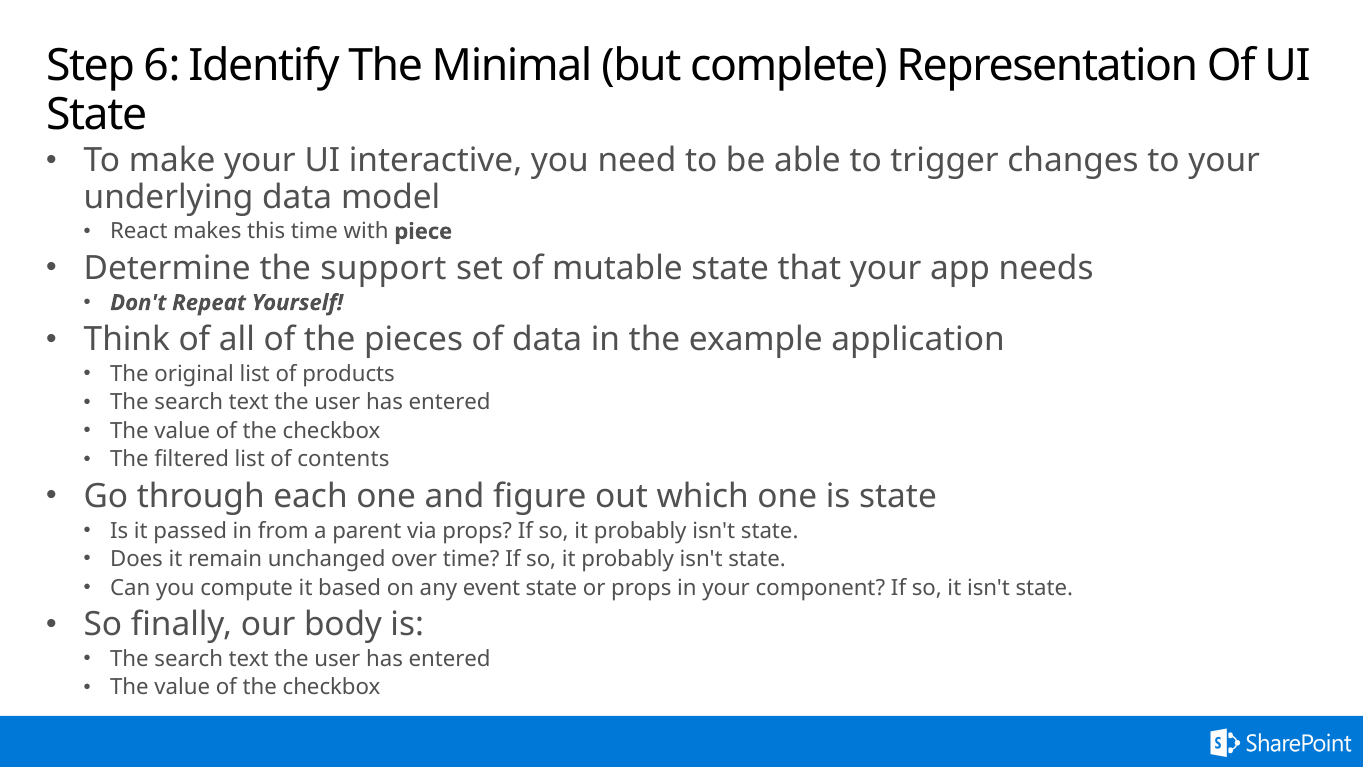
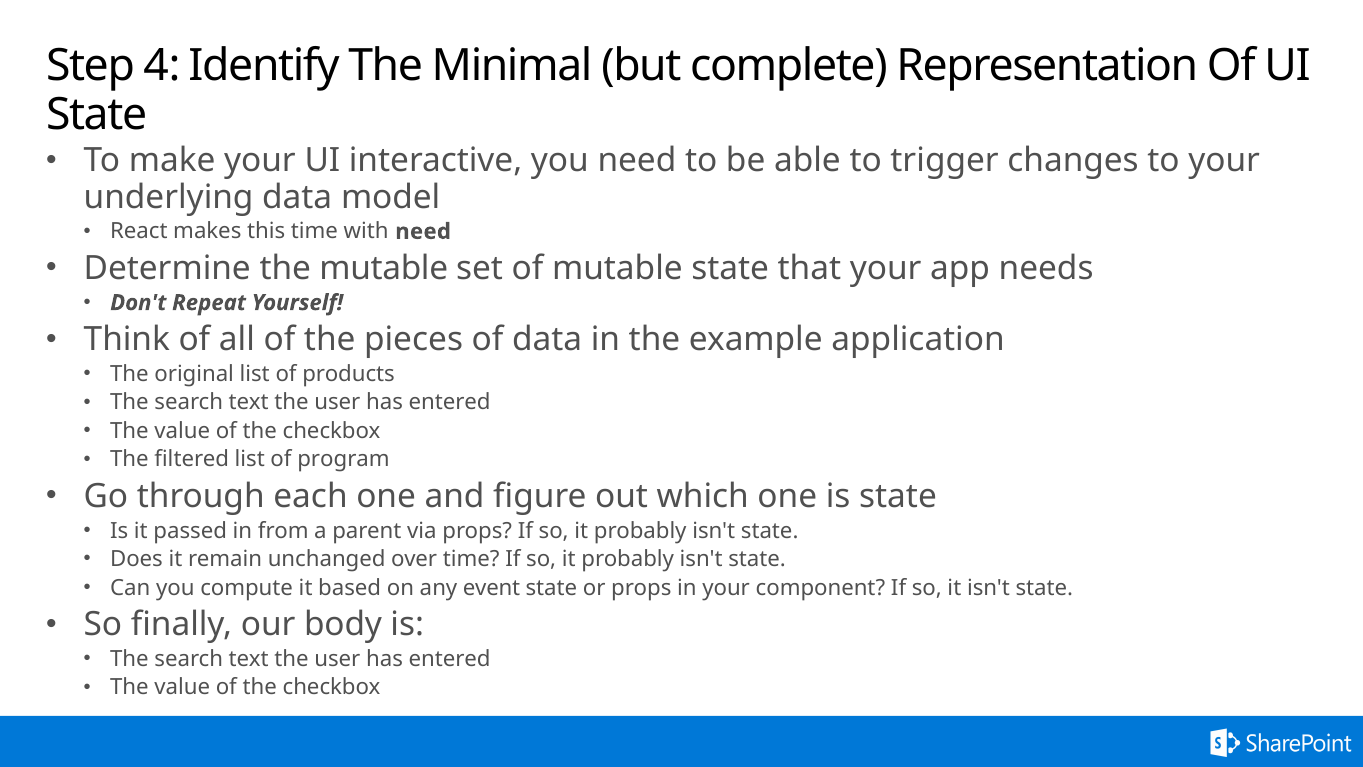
6: 6 -> 4 (162, 66)
with piece: piece -> need (423, 231)
the support: support -> mutable (384, 268)
contents: contents -> program (344, 459)
